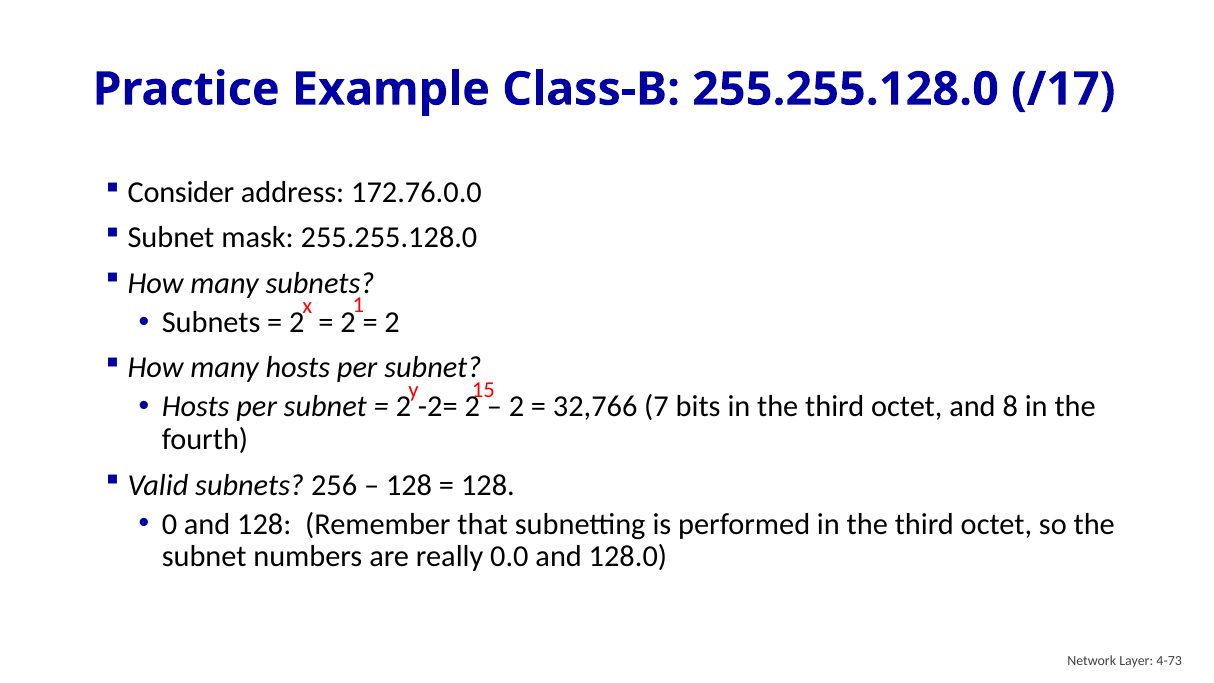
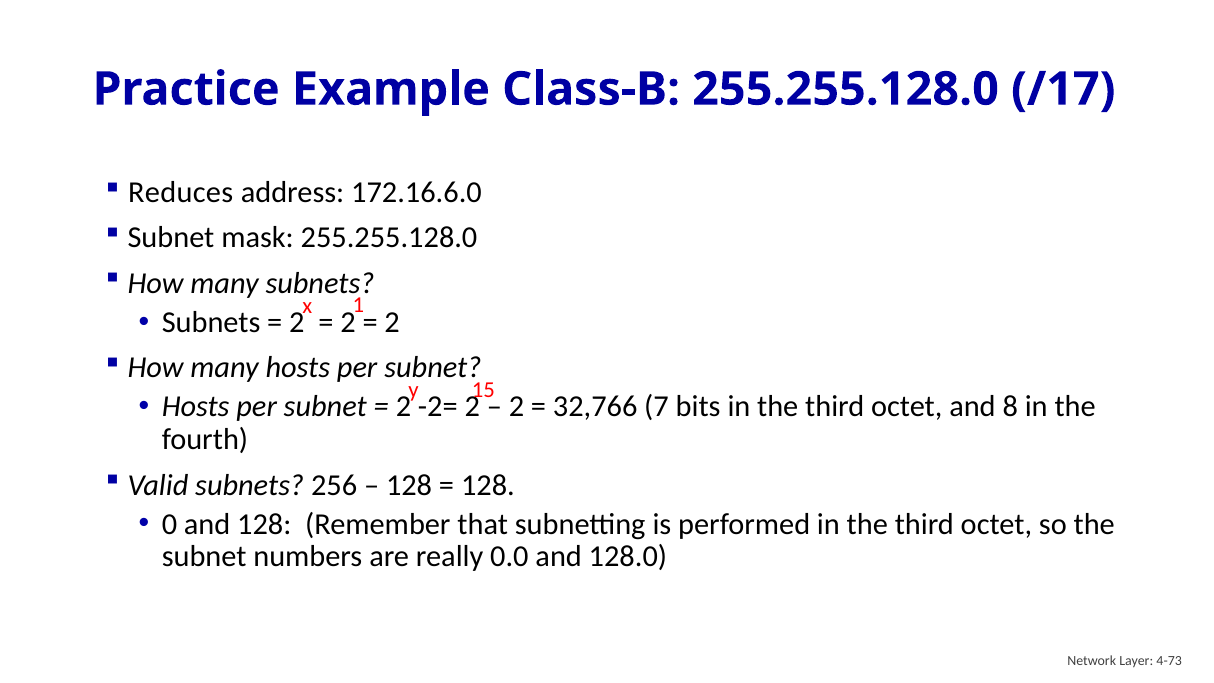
Consider: Consider -> Reduces (181, 192)
172.76.0.0: 172.76.0.0 -> 172.16.6.0 (417, 192)
